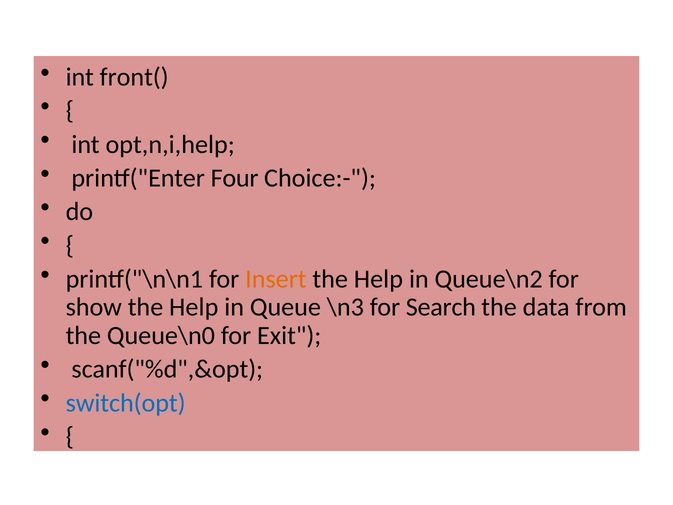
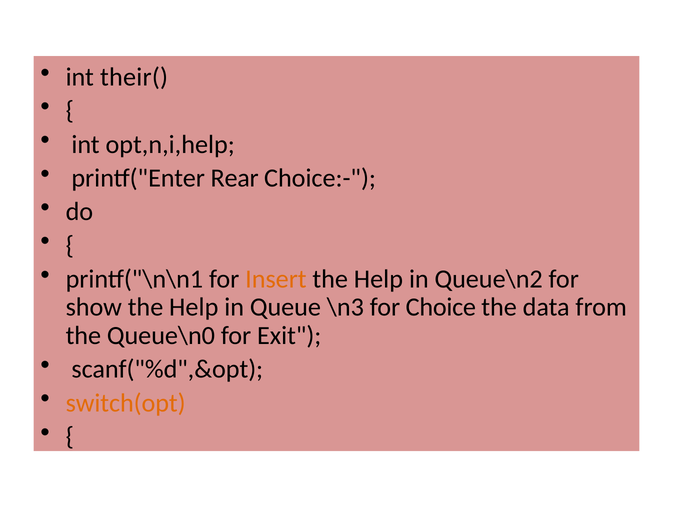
front(: front( -> their( (134, 77)
Four: Four -> Rear (235, 178)
Search: Search -> Choice (441, 307)
switch(opt colour: blue -> orange (126, 403)
